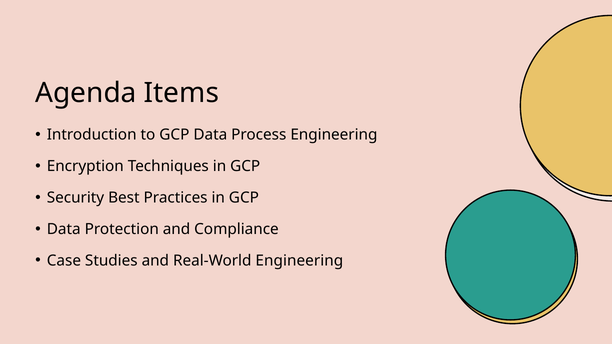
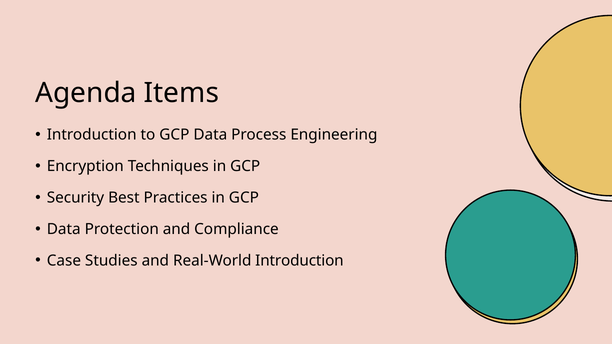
Real-World Engineering: Engineering -> Introduction (299, 261)
